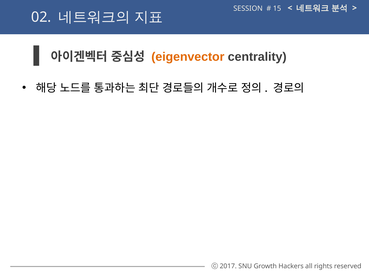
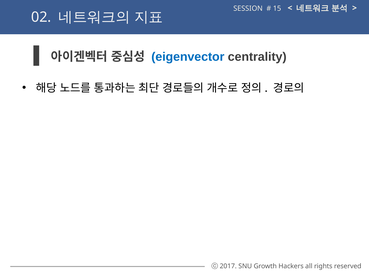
eigenvector colour: orange -> blue (188, 57)
